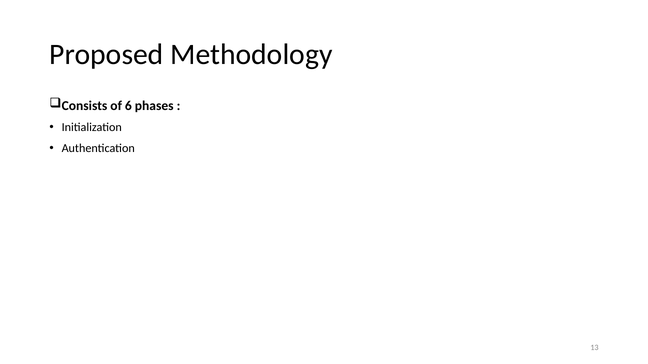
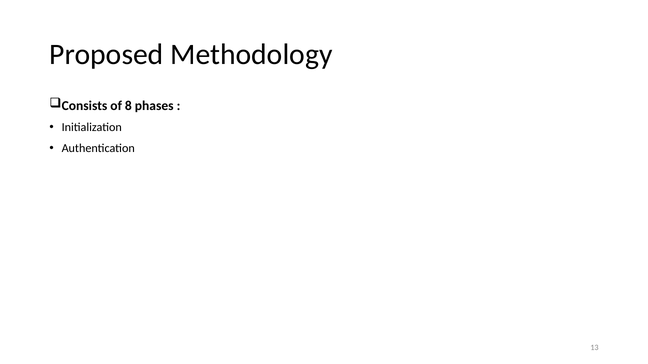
6: 6 -> 8 (128, 106)
